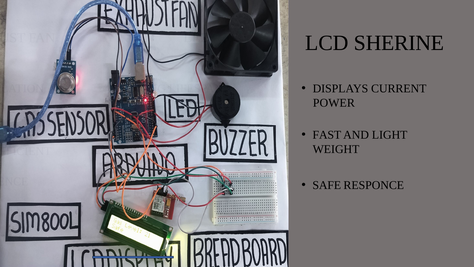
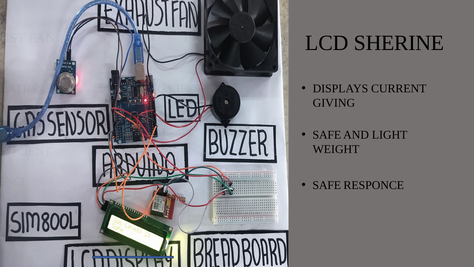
POWER: POWER -> GIVING (334, 103)
FAST: FAST -> SAFE (327, 135)
